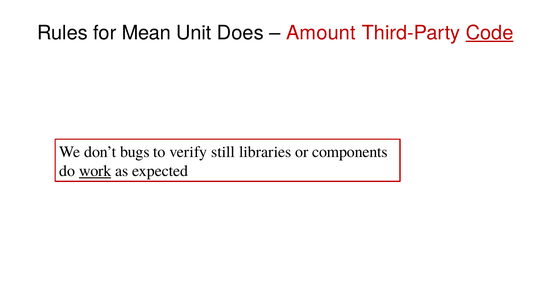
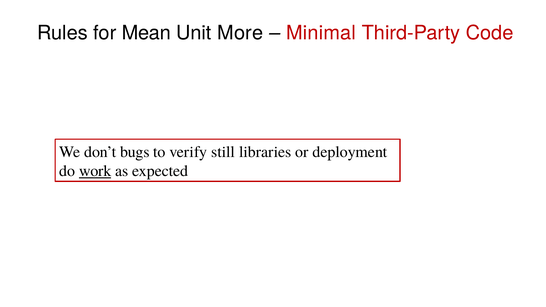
Does: Does -> More (240, 33)
Amount: Amount -> Minimal (321, 33)
Code underline: present -> none (490, 33)
components: components -> deployment (350, 152)
